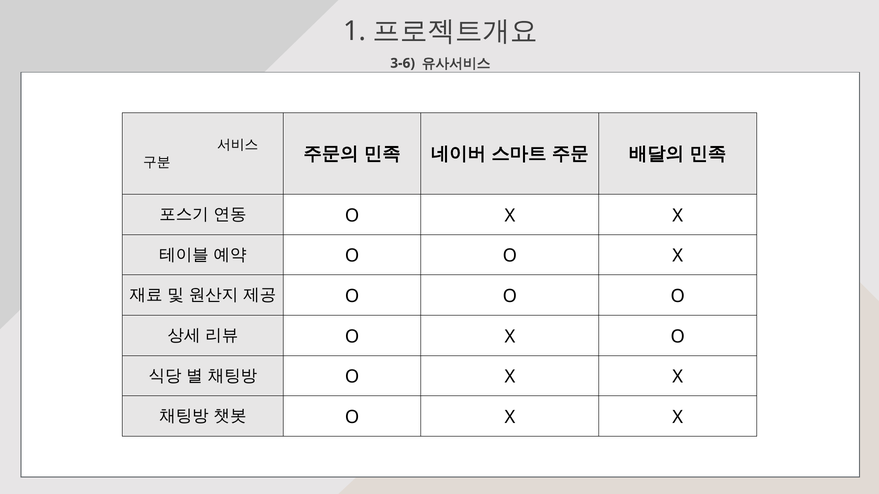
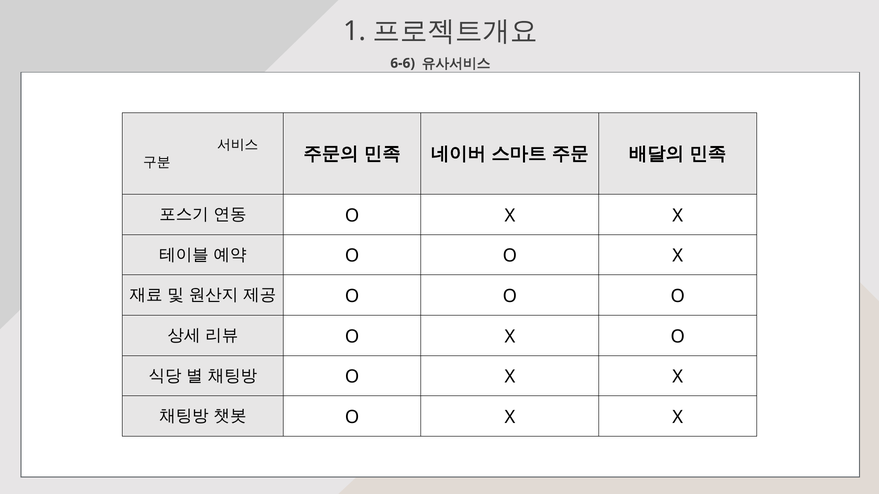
3-6: 3-6 -> 6-6 (403, 63)
